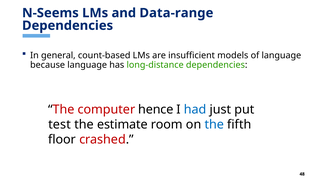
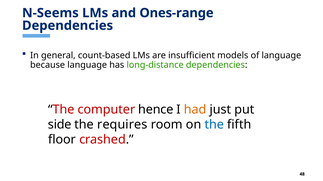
Data-range: Data-range -> Ones-range (177, 13)
had colour: blue -> orange (195, 110)
test: test -> side (60, 125)
estimate: estimate -> requires (122, 125)
